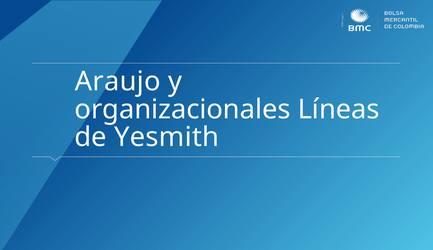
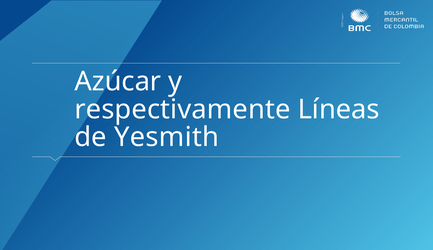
Araujo: Araujo -> Azúcar (118, 81)
organizacionales: organizacionales -> respectivamente (183, 109)
